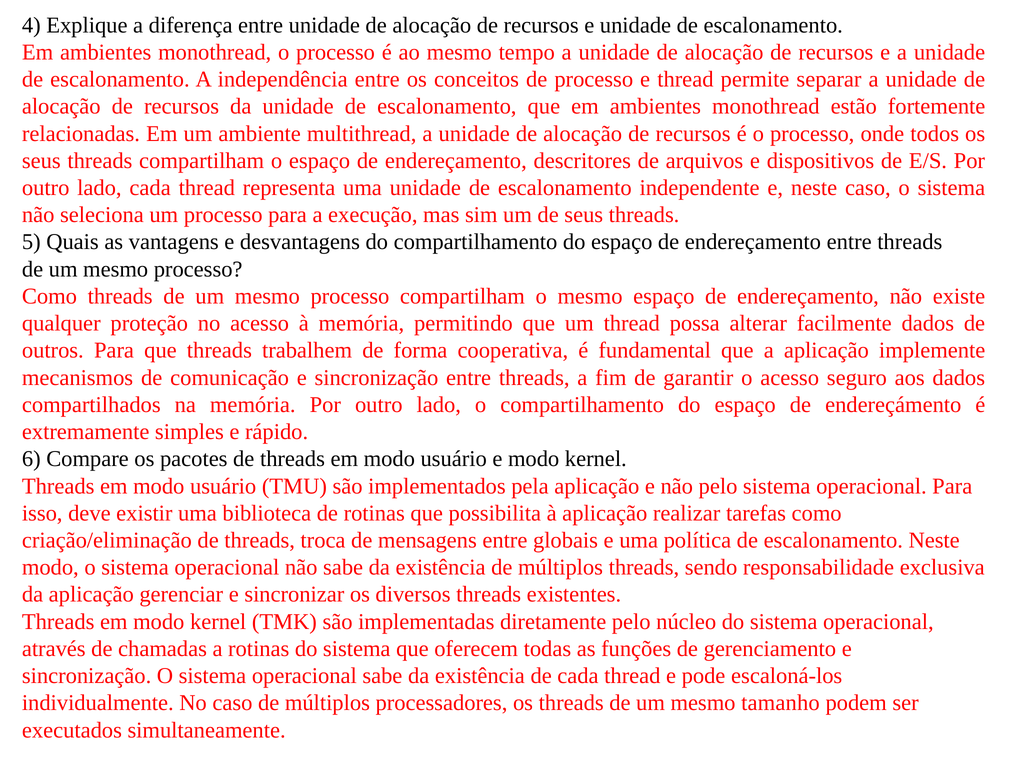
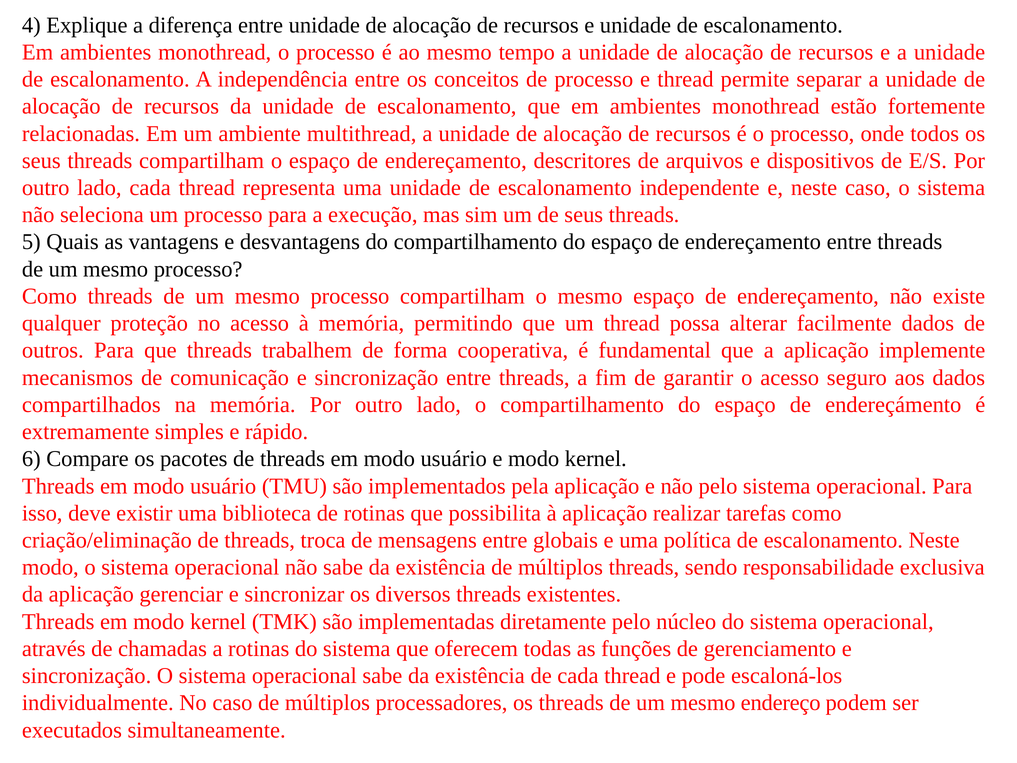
tamanho: tamanho -> endereço (781, 703)
